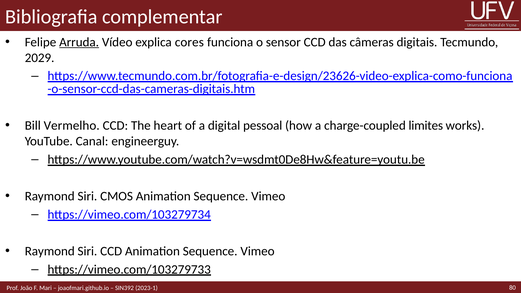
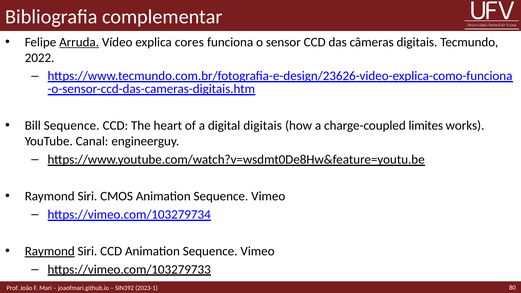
2029: 2029 -> 2022 (40, 58)
Bill Vermelho: Vermelho -> Sequence (72, 126)
digital pessoal: pessoal -> digitais (263, 126)
Raymond underline: none -> present (50, 251)
